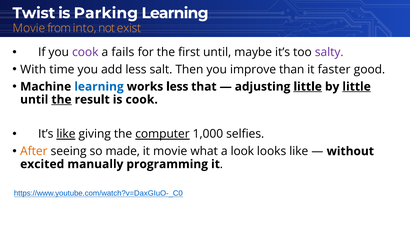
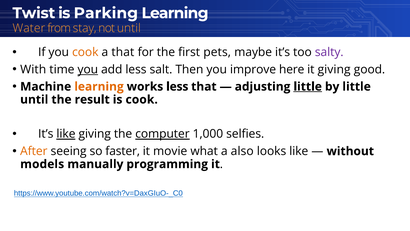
Movie: Movie -> Water (29, 28)
into: into -> stay (85, 28)
not exist: exist -> until (129, 28)
cook colour: purple -> orange (85, 52)
a fails: fails -> that (123, 52)
first until: until -> pets (217, 52)
you underline: none -> present (88, 69)
than: than -> here (292, 69)
it faster: faster -> giving (334, 69)
learning colour: blue -> orange (99, 86)
little underline: present -> none (357, 86)
the underline: present -> none (61, 99)
made: made -> faster (123, 151)
look: look -> also (242, 151)
excited: excited -> models (42, 164)
